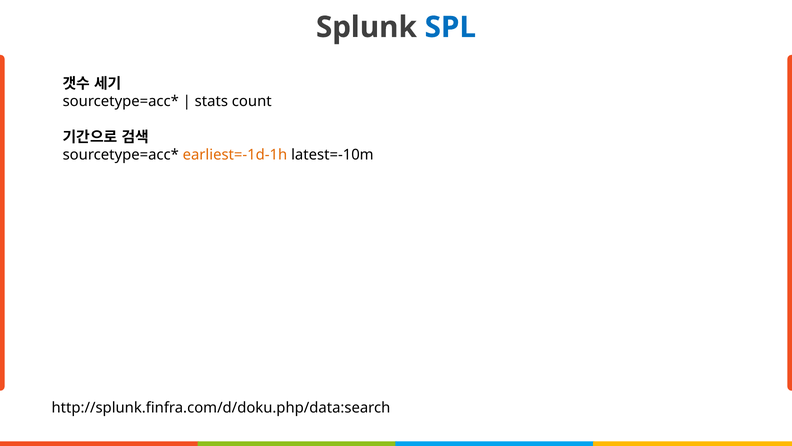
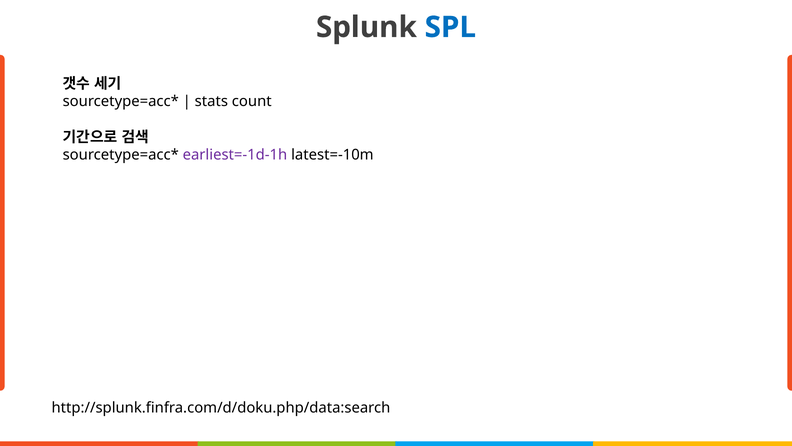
earliest=-1d-1h colour: orange -> purple (235, 155)
